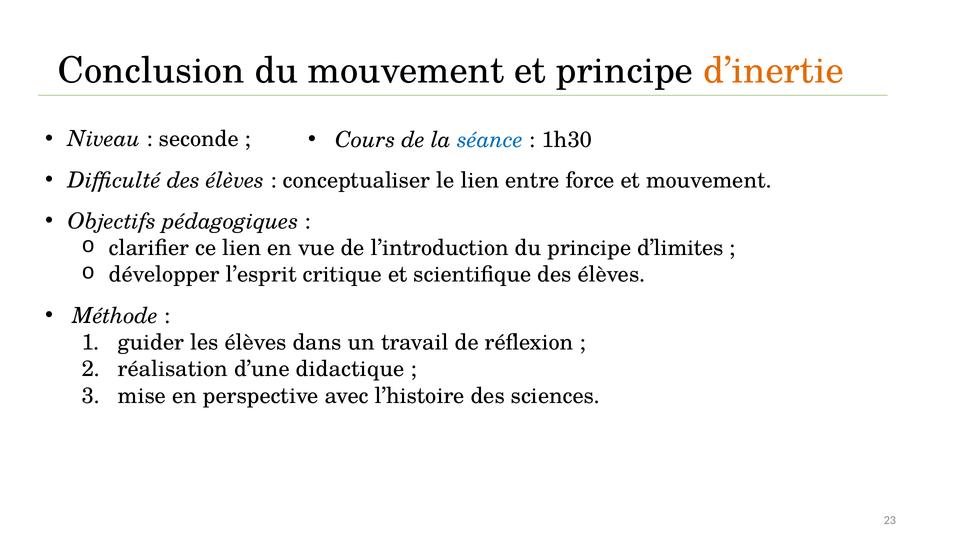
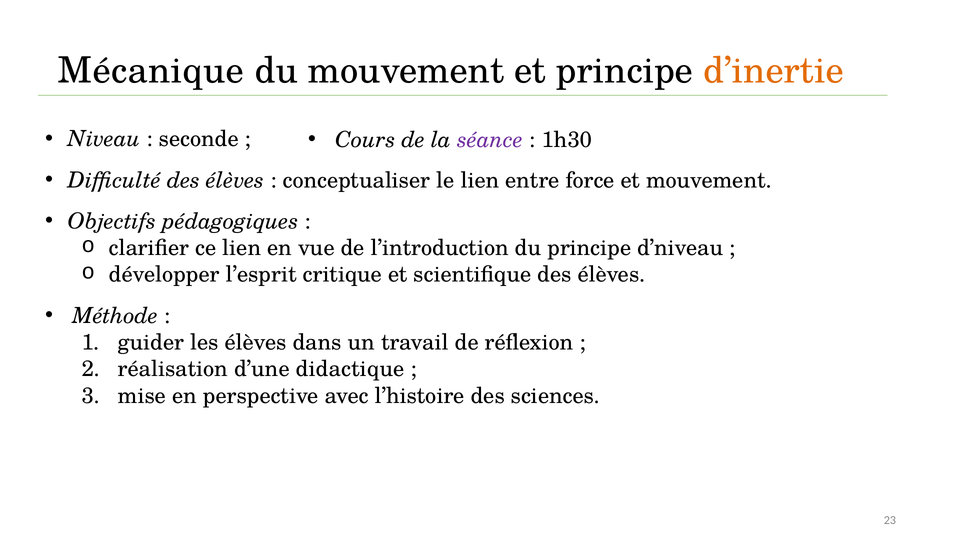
Conclusion: Conclusion -> Mécanique (151, 71)
séance colour: blue -> purple (490, 140)
d’limites: d’limites -> d’niveau (680, 248)
